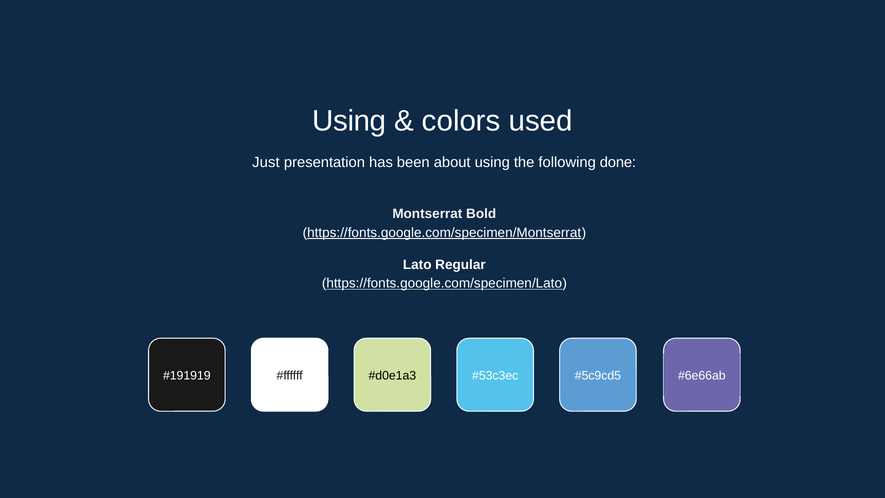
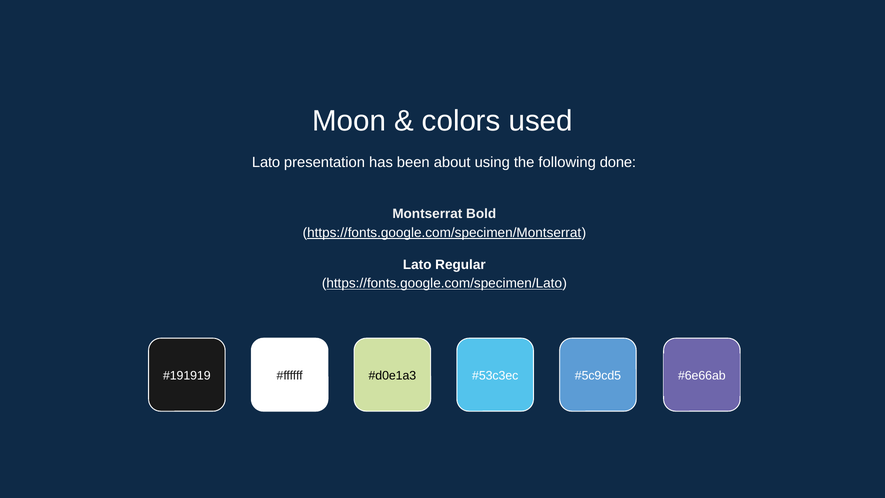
Using: Using -> Moon (349, 121)
Just: Just -> Lato (266, 162)
